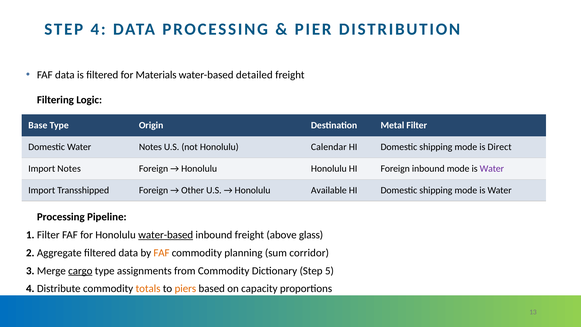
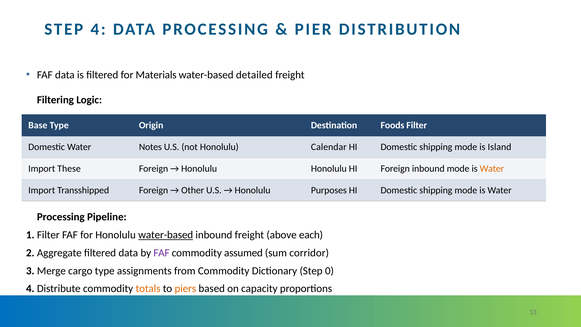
Metal: Metal -> Foods (392, 125)
Direct: Direct -> Island (500, 147)
Import Notes: Notes -> These (69, 168)
Water colour: purple -> orange (492, 168)
Available: Available -> Purposes (329, 190)
glass: glass -> each (311, 235)
FAF colour: orange -> purple (161, 253)
planning: planning -> assumed (243, 253)
cargo underline: present -> none (80, 271)
5: 5 -> 0 (329, 271)
